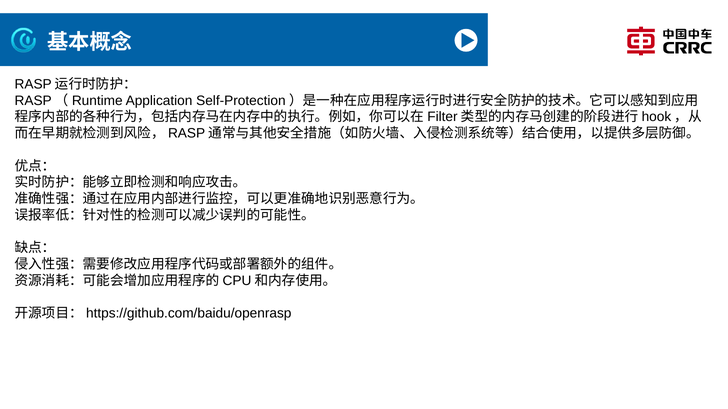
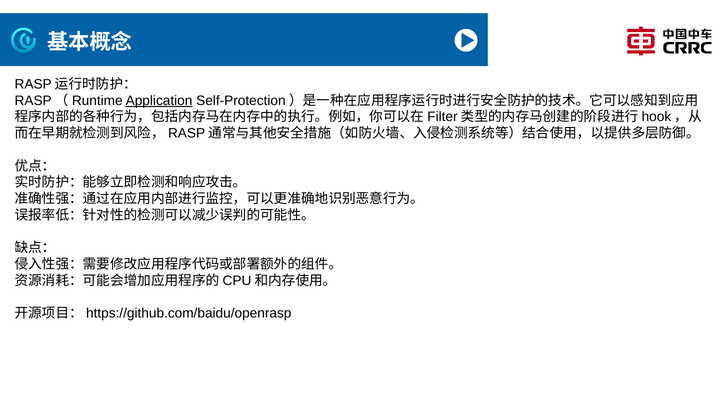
Application underline: none -> present (159, 101)
